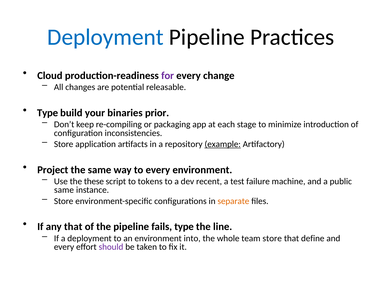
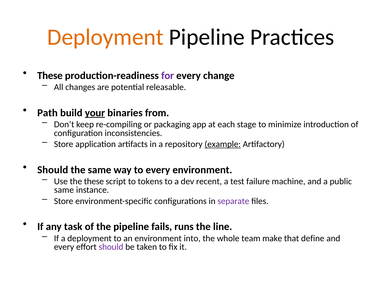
Deployment colour: blue -> orange (105, 37)
Cloud: Cloud -> These (50, 75)
Type: Type -> Path (47, 113)
your underline: none -> present (95, 113)
prior: prior -> from (157, 113)
Project: Project -> Should (53, 169)
separate colour: orange -> purple (233, 201)
any that: that -> task (73, 226)
fails type: type -> runs (184, 226)
team store: store -> make (272, 238)
